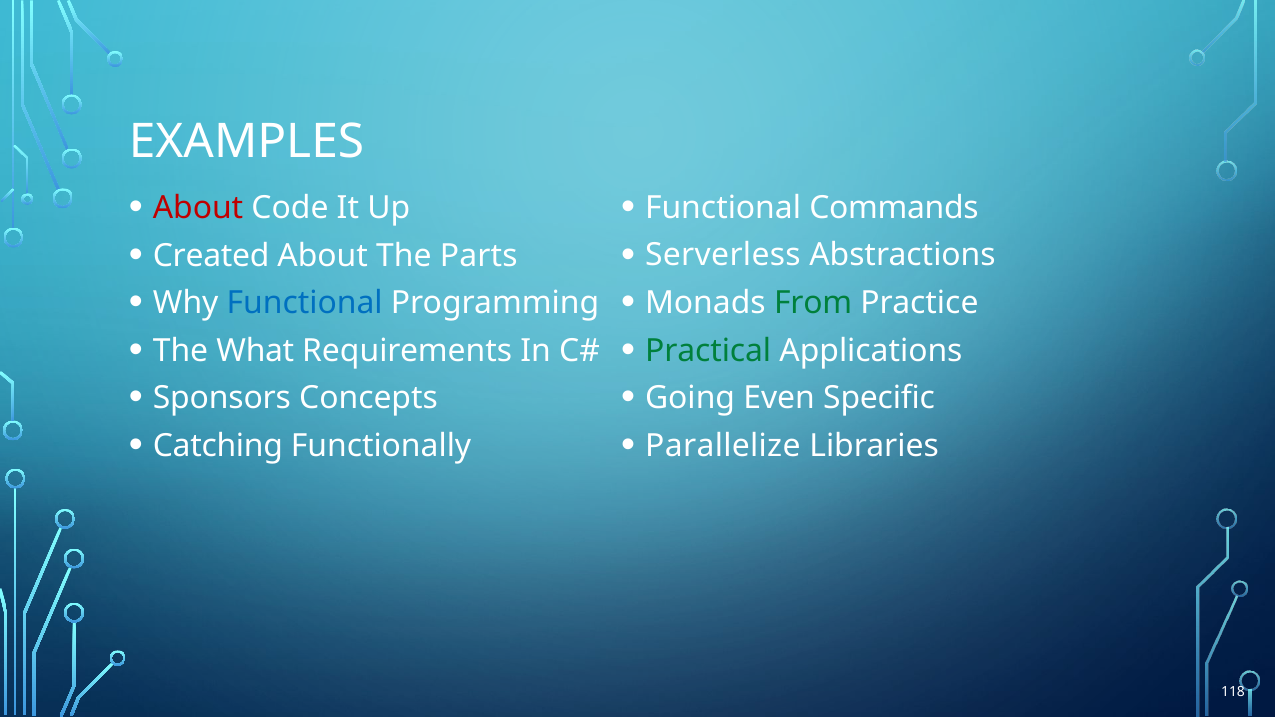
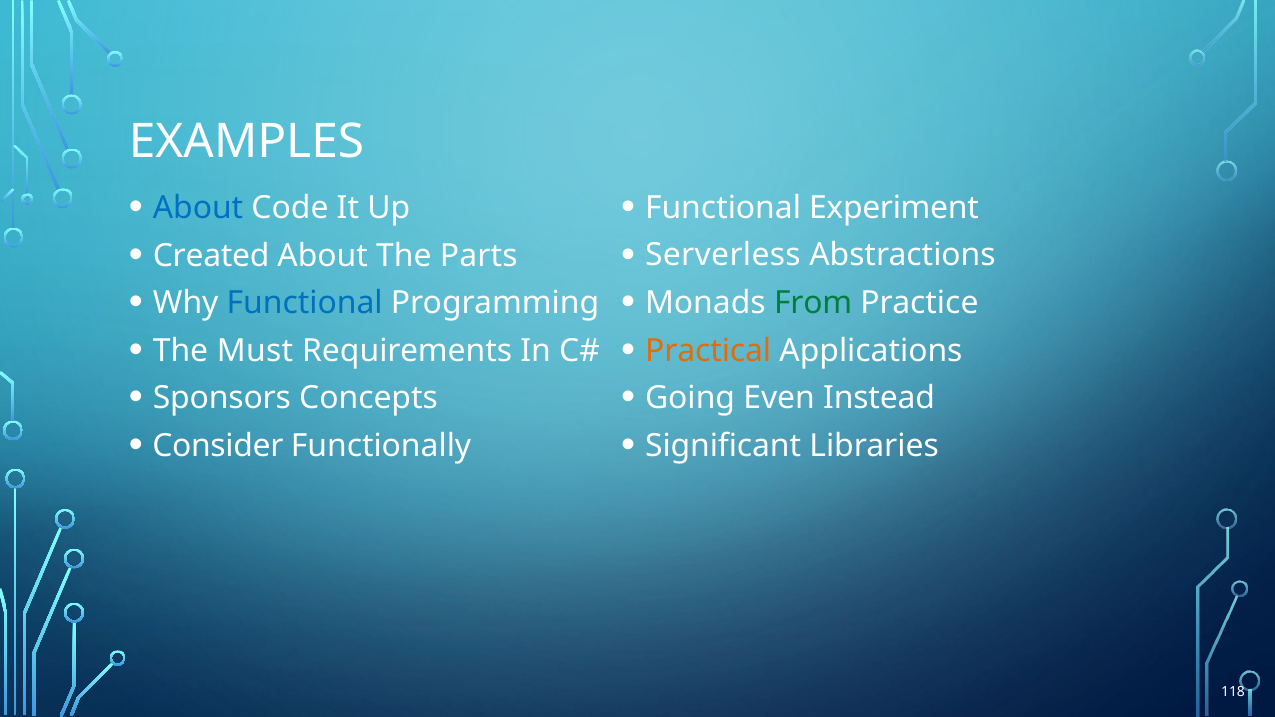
Commands: Commands -> Experiment (894, 208)
About colour: red -> blue (198, 208)
Practical colour: green -> orange (708, 351)
What: What -> Must (255, 351)
Specific: Specific -> Instead (879, 398)
Parallelize: Parallelize -> Significant (723, 446)
Catching: Catching -> Consider (218, 446)
